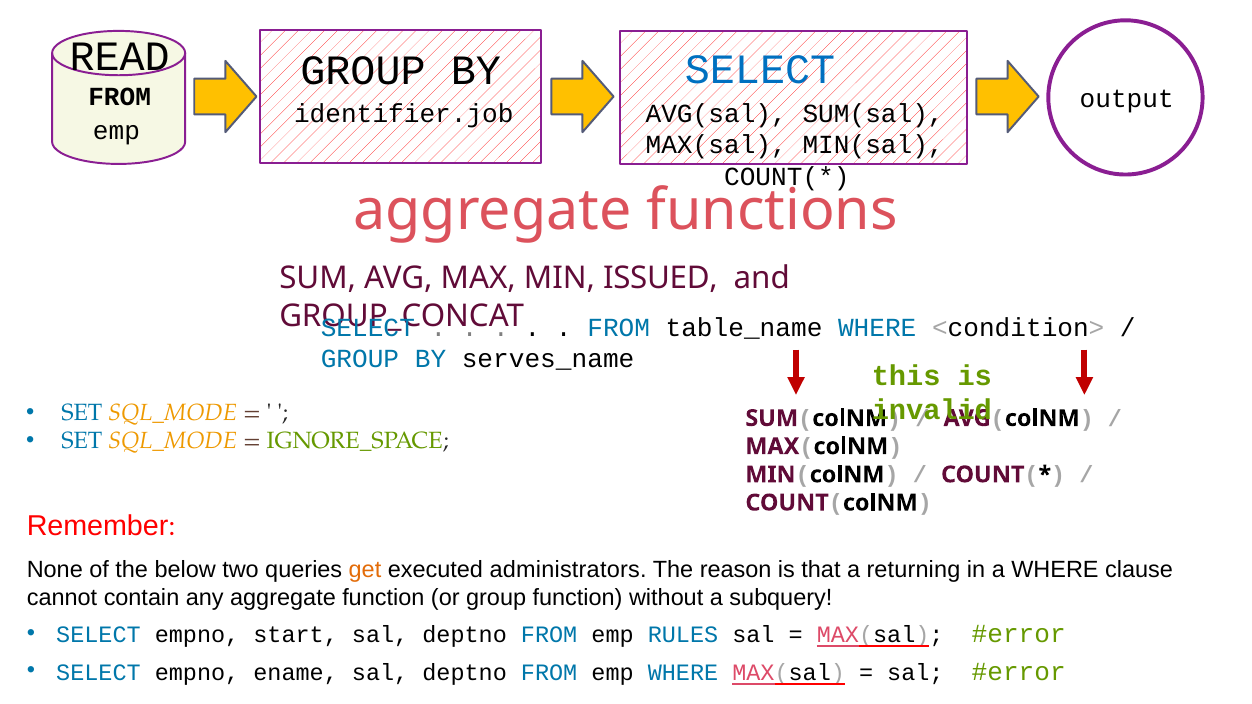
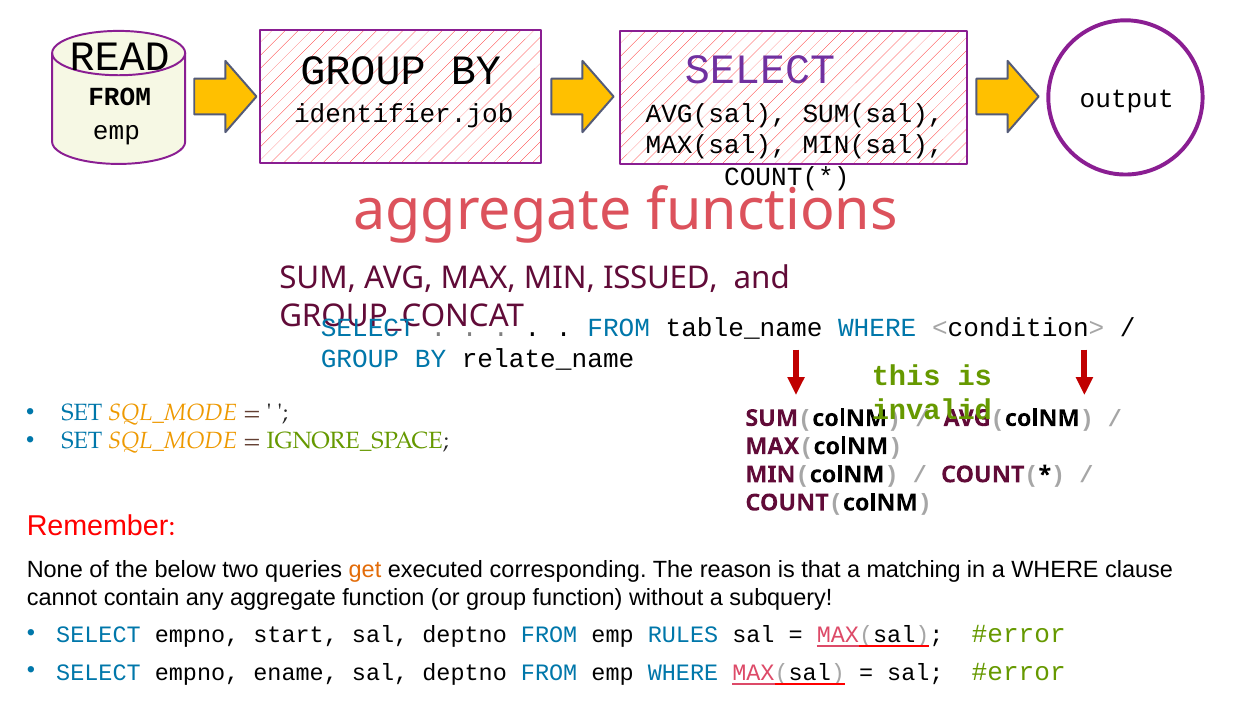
SELECT colour: blue -> purple (760, 70)
serves_name: serves_name -> relate_name (548, 359)
administrators: administrators -> corresponding (568, 570)
returning: returning -> matching (914, 570)
